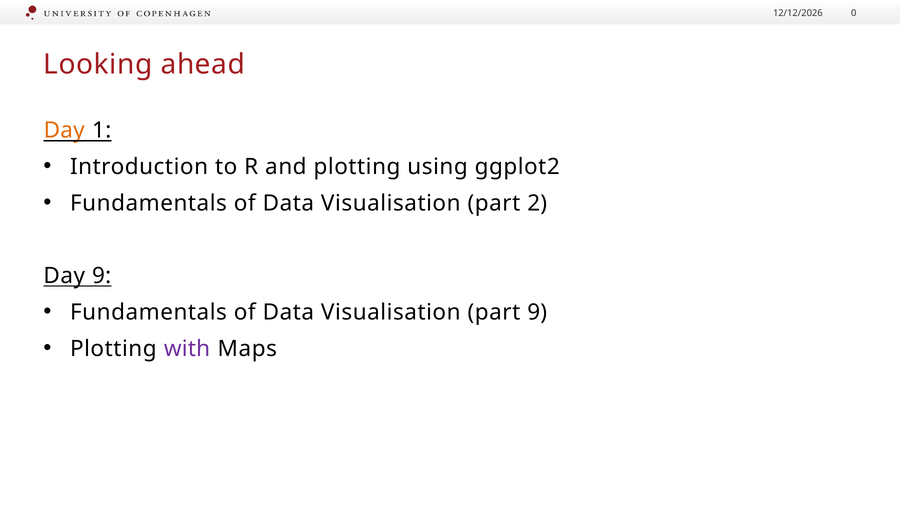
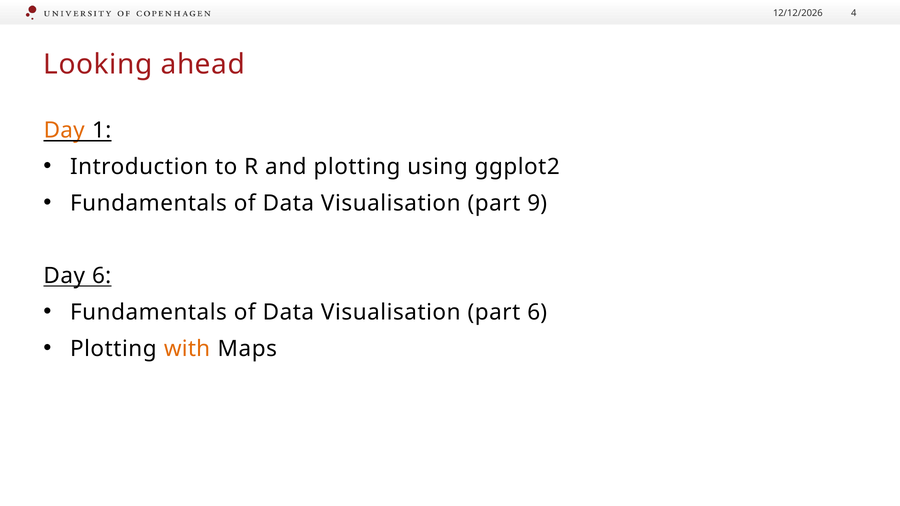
0: 0 -> 4 (854, 13)
2: 2 -> 9 (537, 203)
Day 9: 9 -> 6 (102, 276)
part 9: 9 -> 6 (537, 312)
with colour: purple -> orange (187, 349)
